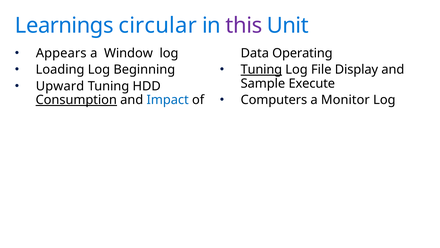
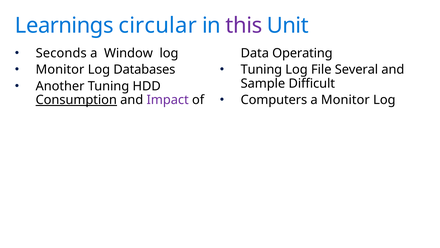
Appears: Appears -> Seconds (61, 53)
Loading: Loading -> Monitor (60, 70)
Beginning: Beginning -> Databases (144, 70)
Tuning underline: present -> none (261, 70)
Display: Display -> Several (356, 70)
Execute: Execute -> Difficult (312, 83)
Upward: Upward -> Another (60, 86)
Impact colour: blue -> purple (168, 100)
